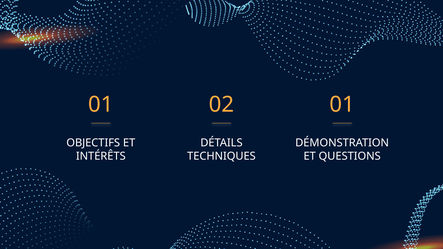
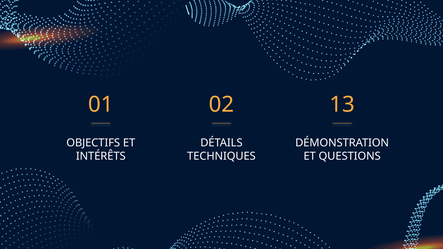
02 01: 01 -> 13 (342, 105)
